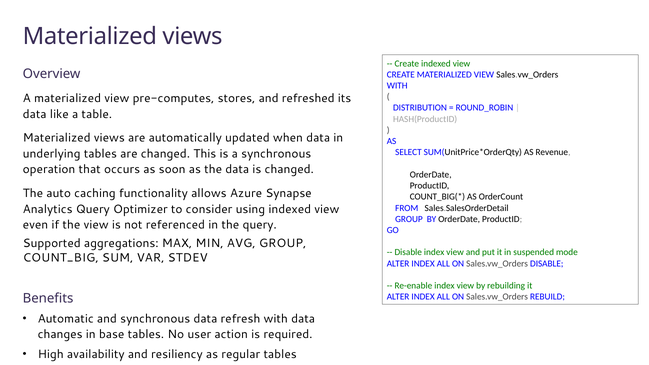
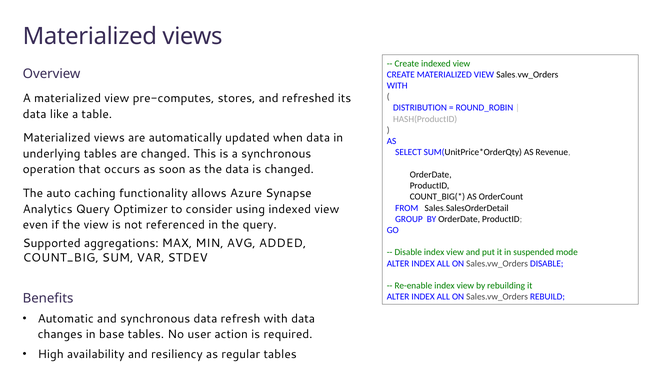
AVG GROUP: GROUP -> ADDED (283, 243)
